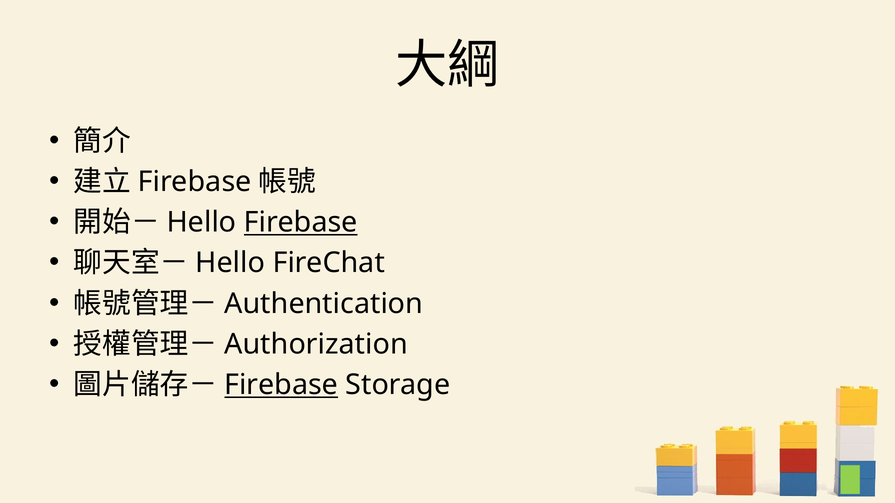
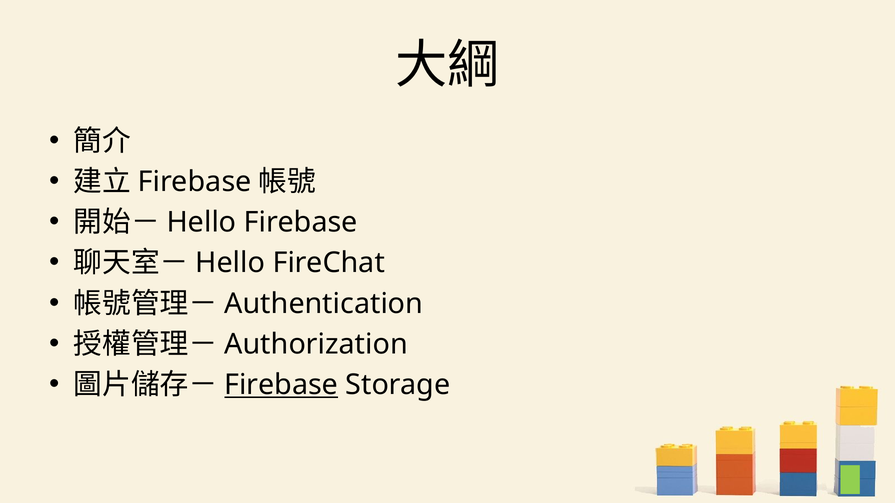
Firebase underline: present -> none (301, 223)
